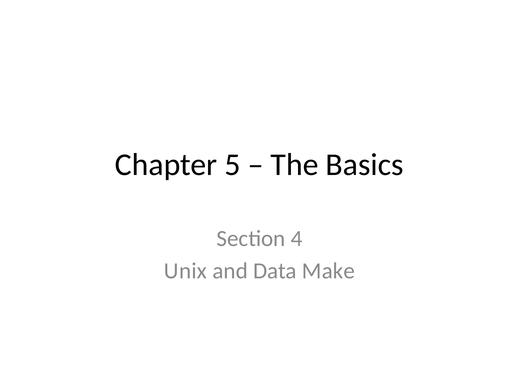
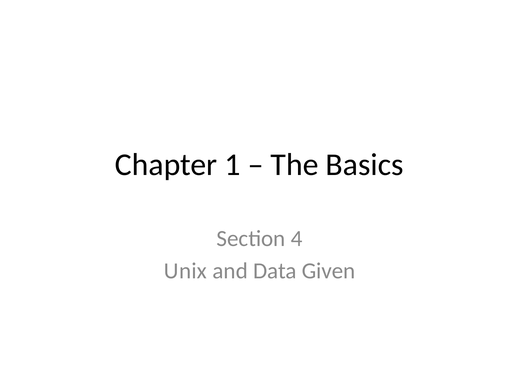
5: 5 -> 1 (233, 165)
Make: Make -> Given (329, 271)
